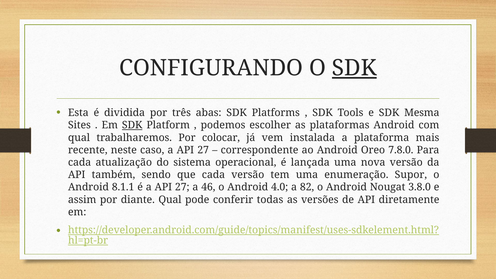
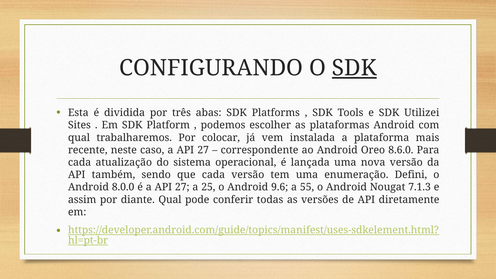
Mesma: Mesma -> Utilizei (422, 113)
SDK underline: present -> none (132, 125)
7.8.0: 7.8.0 -> 8.6.0 (401, 150)
Supor: Supor -> Defini (411, 175)
8.1.1: 8.1.1 -> 8.0.0 (123, 187)
46: 46 -> 25 (208, 187)
4.0: 4.0 -> 9.6 (280, 187)
82: 82 -> 55 (307, 187)
3.8.0: 3.8.0 -> 7.1.3 (420, 187)
